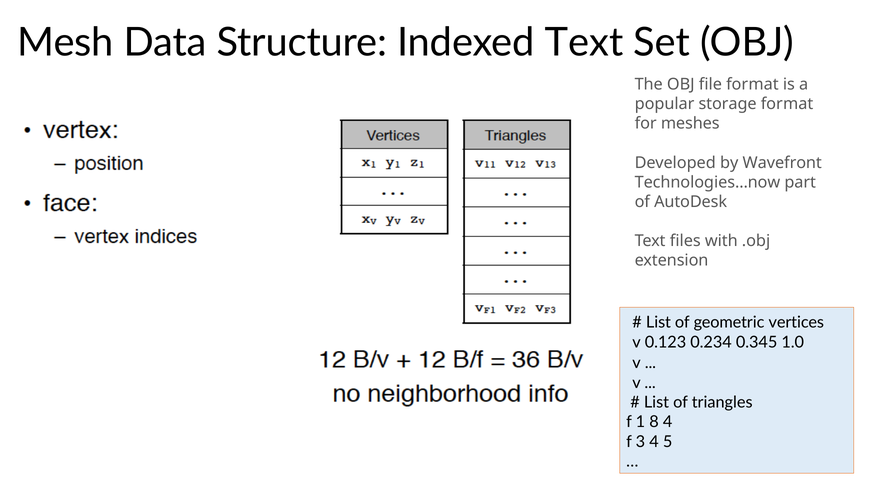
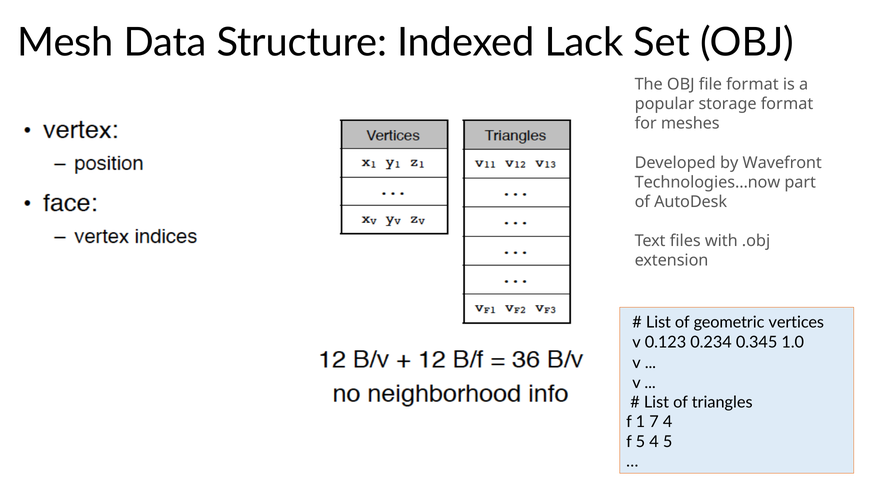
Indexed Text: Text -> Lack (584, 42)
8: 8 -> 7 (654, 422)
f 3: 3 -> 5 (640, 441)
